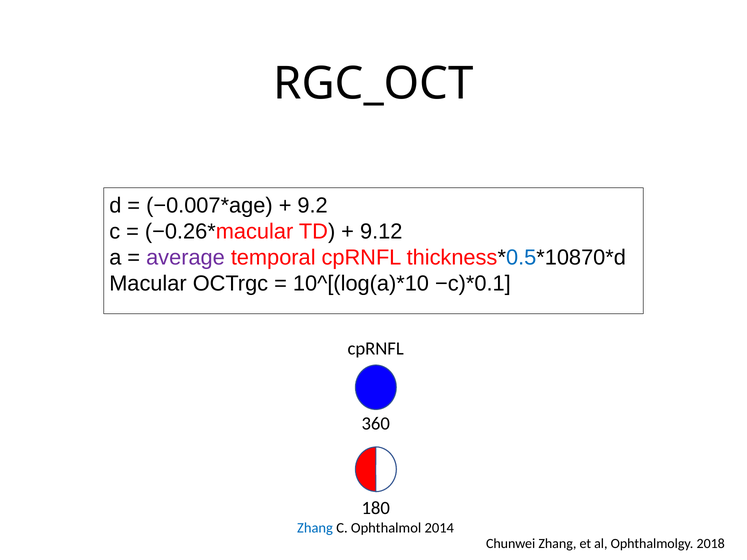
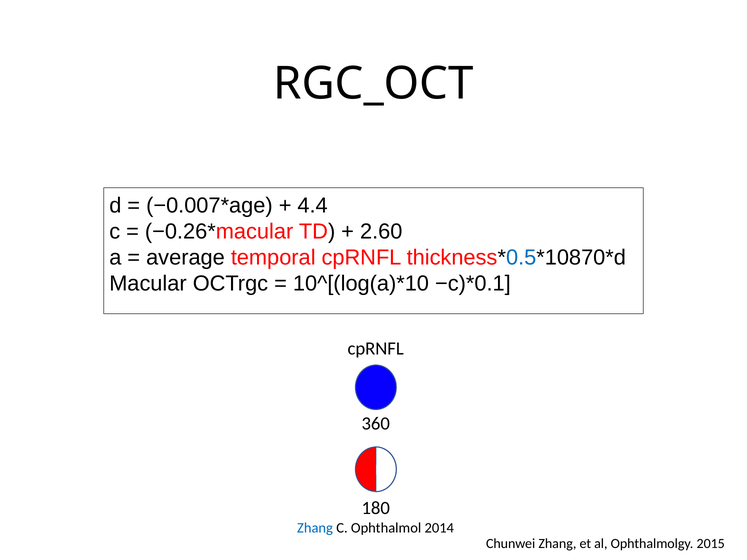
9.2: 9.2 -> 4.4 (313, 205)
9.12: 9.12 -> 2.60 (381, 232)
average colour: purple -> black (185, 258)
2018: 2018 -> 2015 (711, 544)
